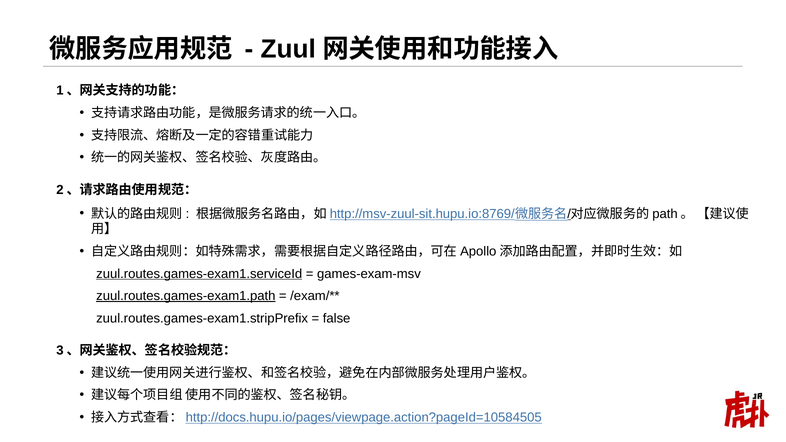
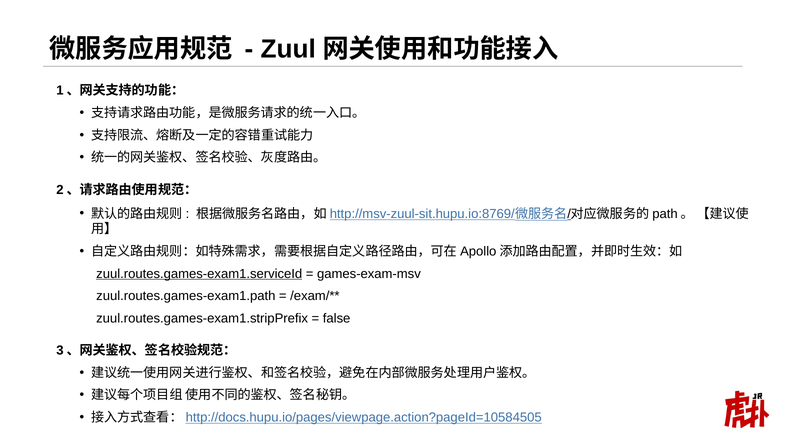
zuul.routes.games-exam1.path underline: present -> none (186, 296)
